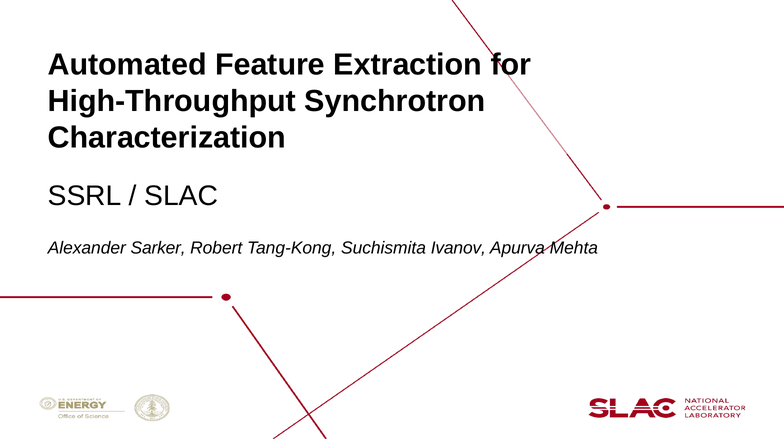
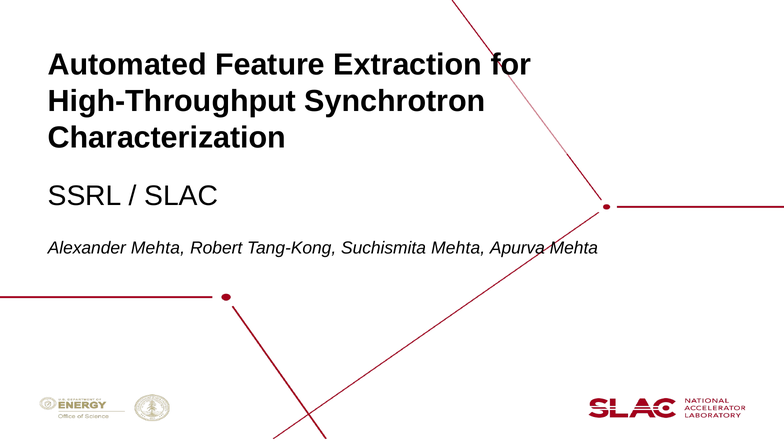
Alexander Sarker: Sarker -> Mehta (158, 248)
Suchismita Ivanov: Ivanov -> Mehta (458, 248)
